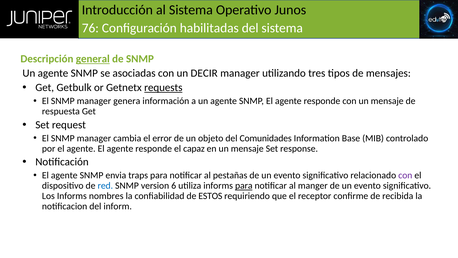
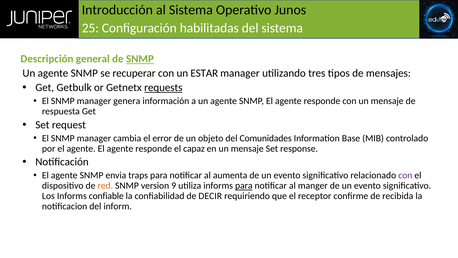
76: 76 -> 25 (90, 28)
general underline: present -> none (93, 59)
SNMP underline: none -> present (140, 59)
asociadas: asociadas -> recuperar (134, 73)
DECIR: DECIR -> ESTAR (204, 73)
pestañas: pestañas -> aumenta (230, 175)
red colour: blue -> orange (105, 186)
6: 6 -> 9 (174, 186)
nombres: nombres -> confiable (106, 196)
ESTOS: ESTOS -> DECIR (210, 196)
